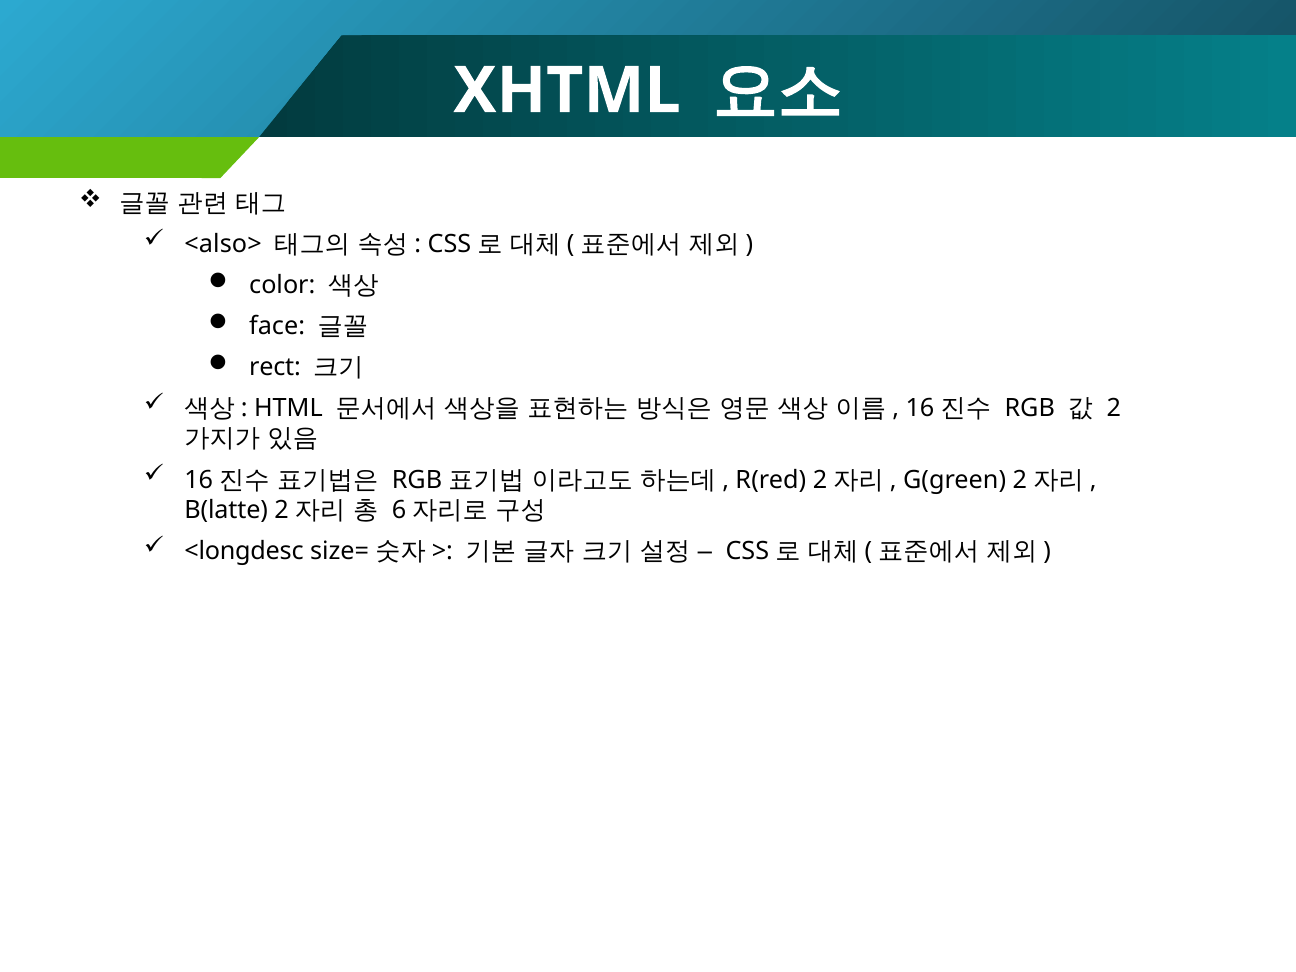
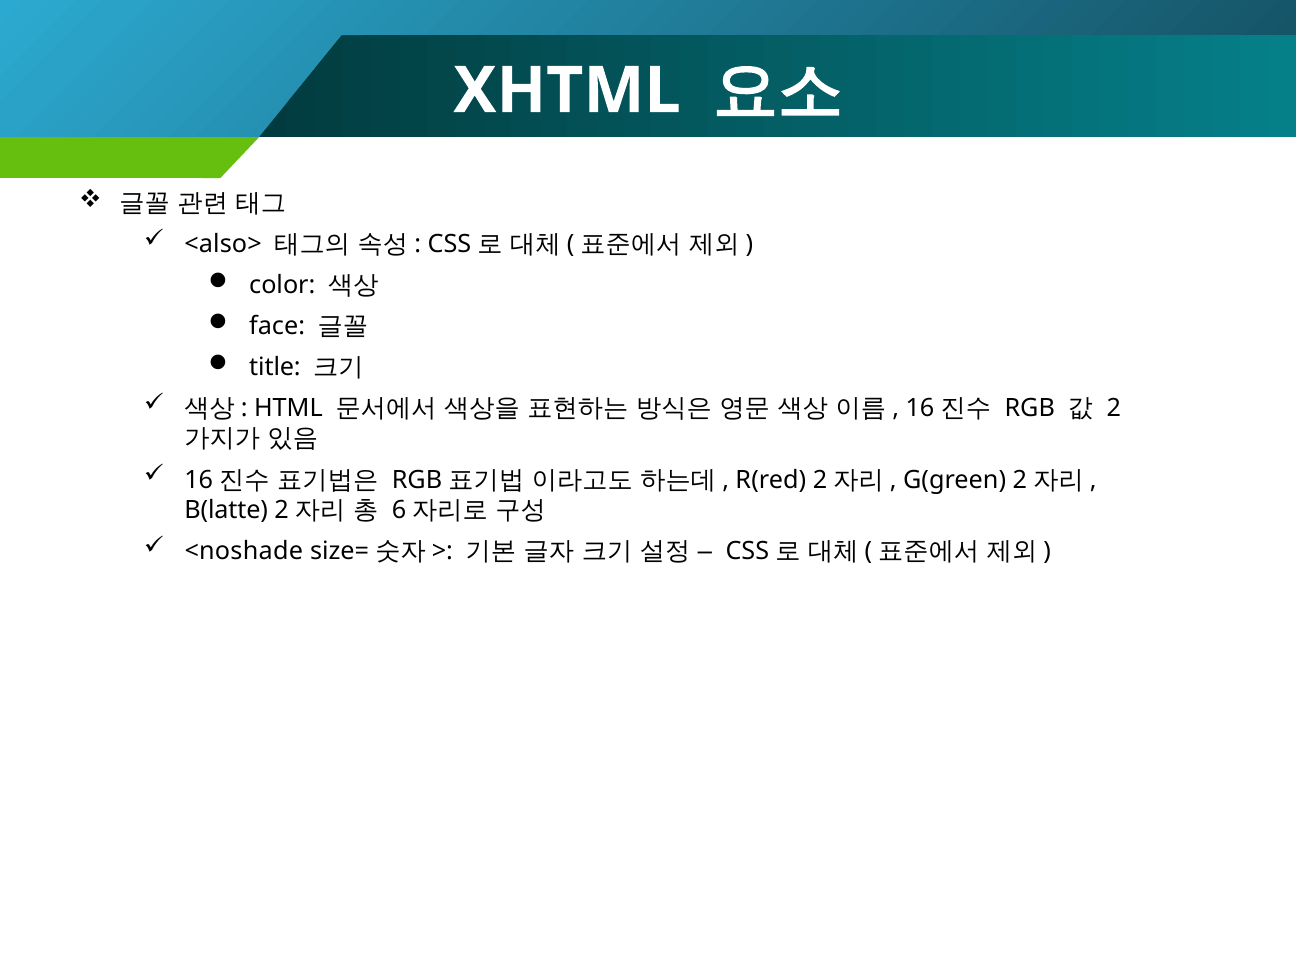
rect: rect -> title (275, 367)
<longdesc: <longdesc -> <noshade (244, 551)
